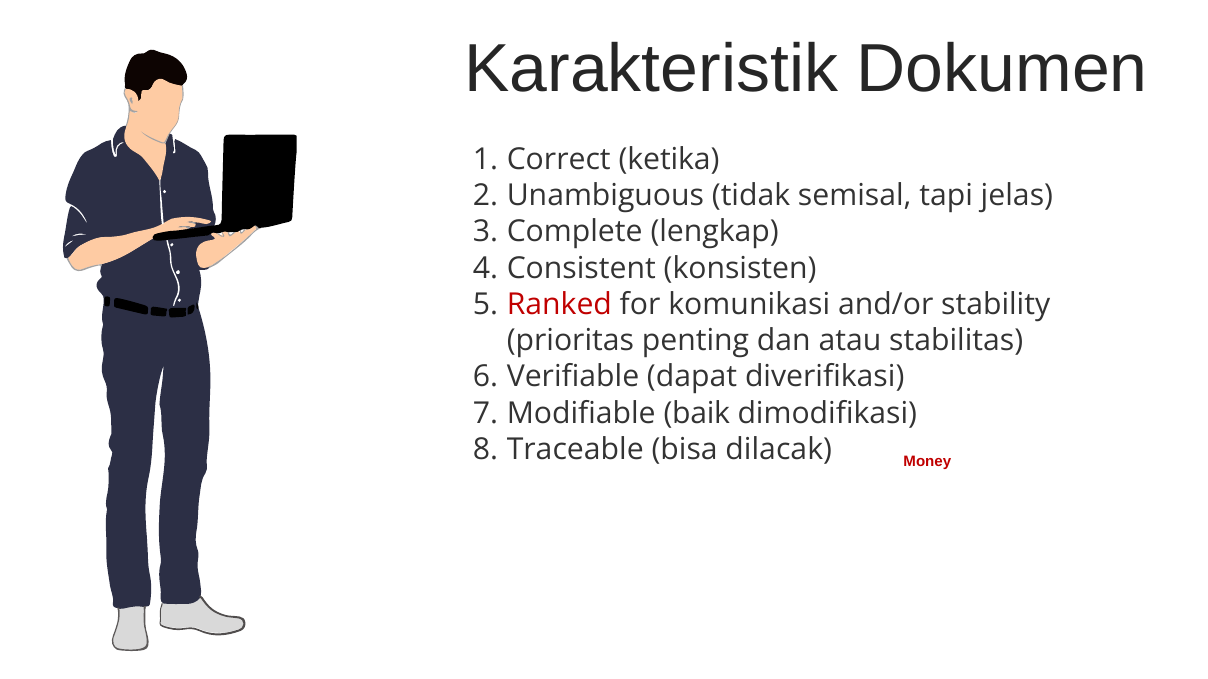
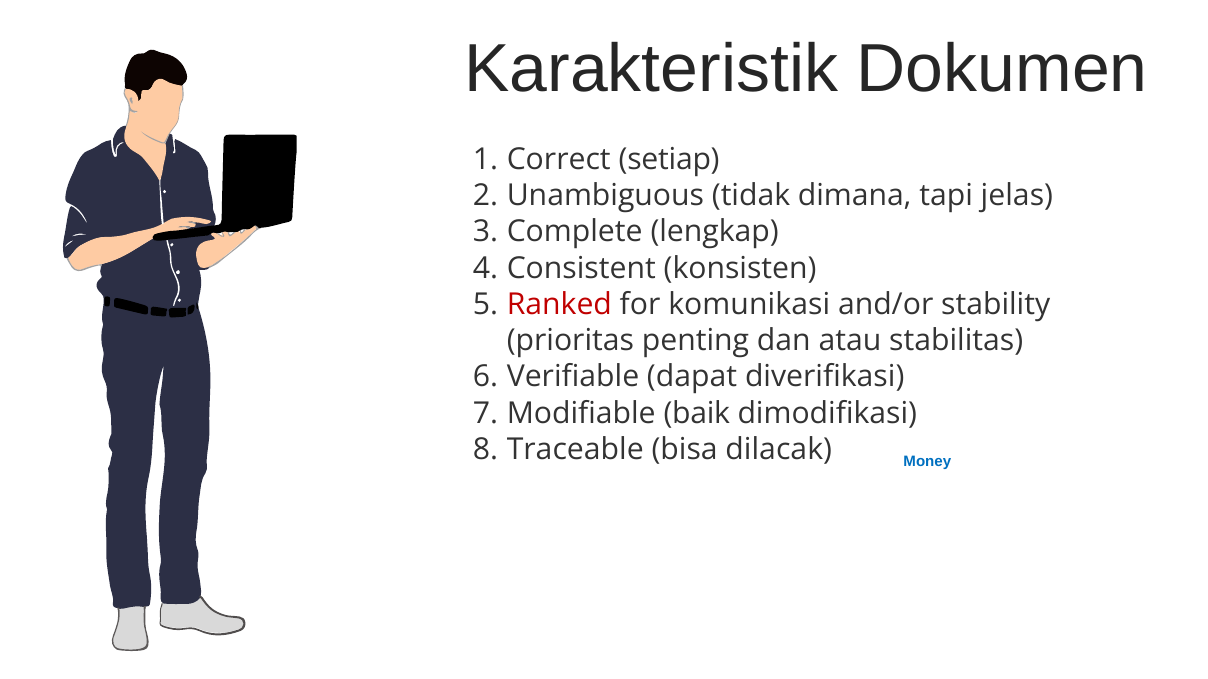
ketika: ketika -> setiap (669, 160)
semisal: semisal -> dimana (855, 196)
Money colour: red -> blue (927, 461)
